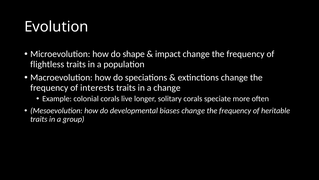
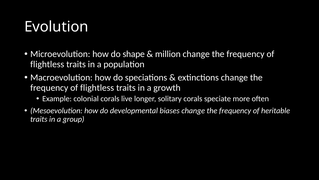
impact: impact -> million (168, 54)
interests: interests -> flightless (97, 87)
a change: change -> growth (167, 87)
